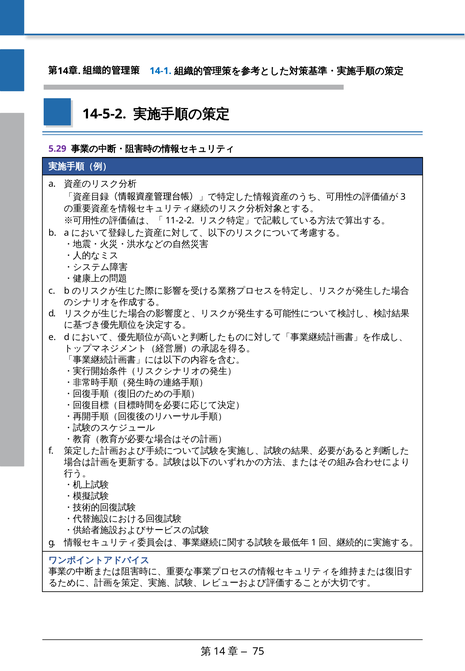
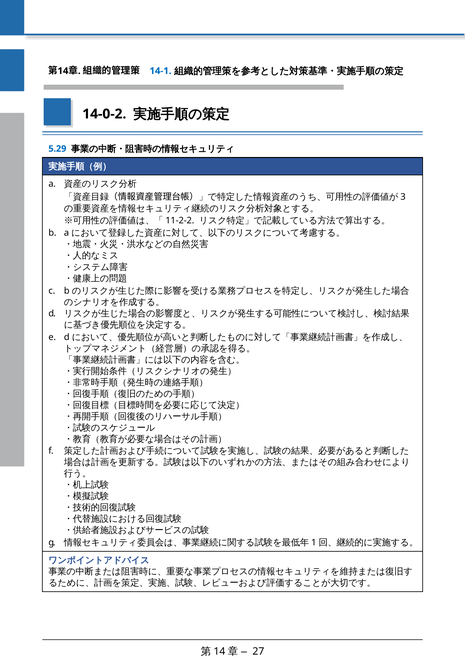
14-5-2: 14-5-2 -> 14-0-2 (104, 114)
5.29 colour: purple -> blue (57, 149)
75: 75 -> 27 (258, 652)
